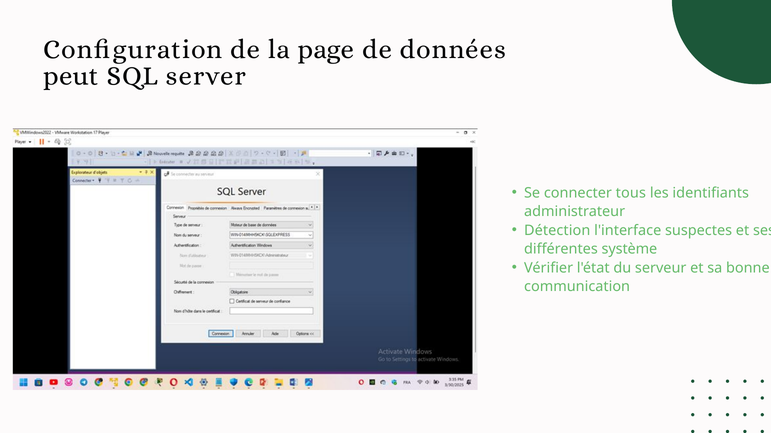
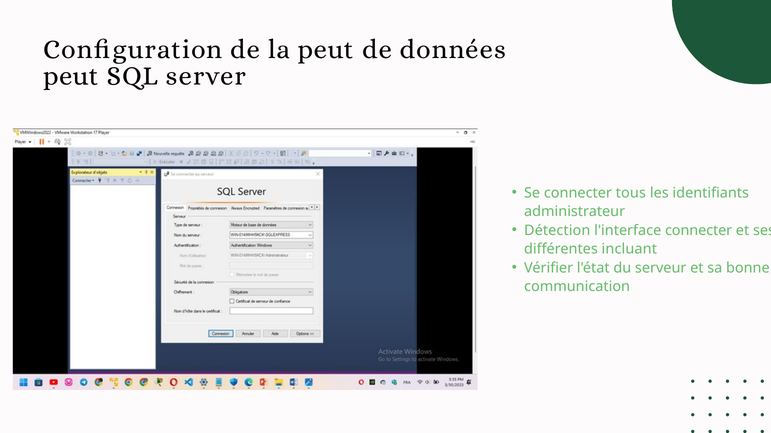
la page: page -> peut (326, 50)
l'interface suspectes: suspectes -> connecter (699, 231)
système: système -> incluant (629, 249)
